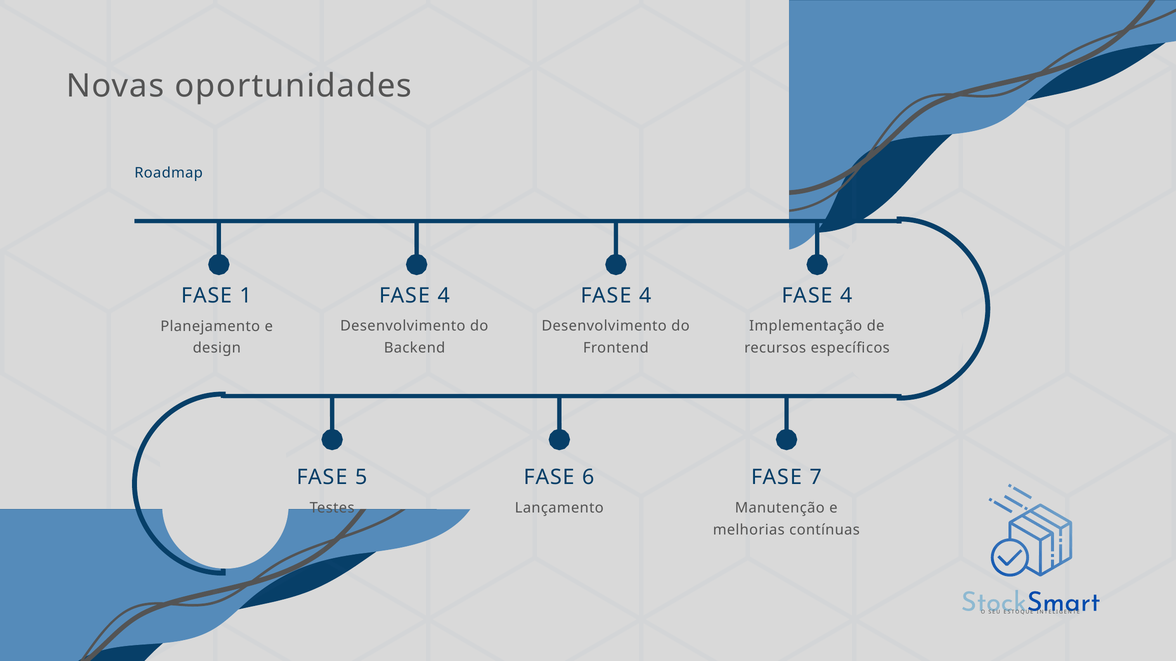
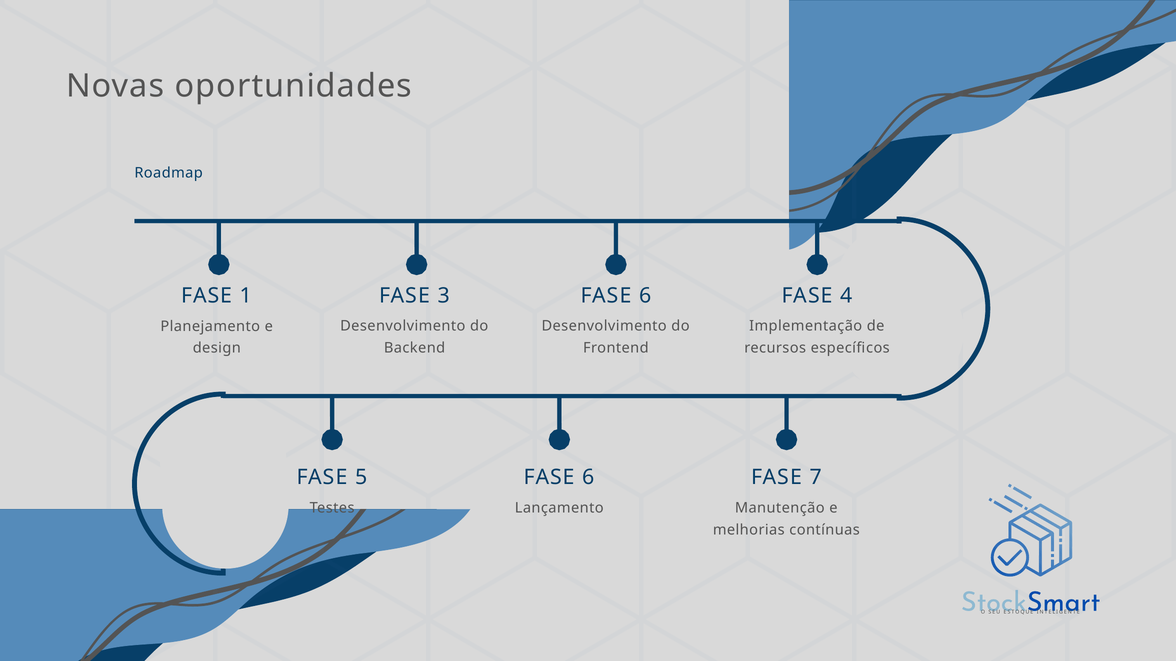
4: 4 -> 3 (444, 296)
4: 4 -> 6 (645, 296)
